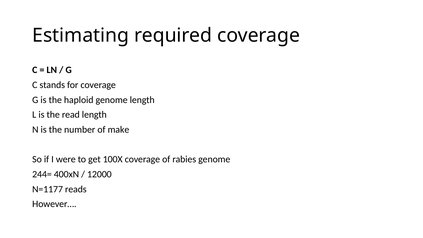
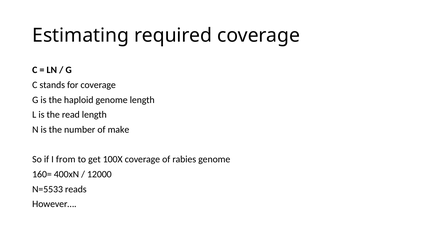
were: were -> from (66, 159)
244=: 244= -> 160= (42, 174)
N=1177: N=1177 -> N=5533 (48, 189)
